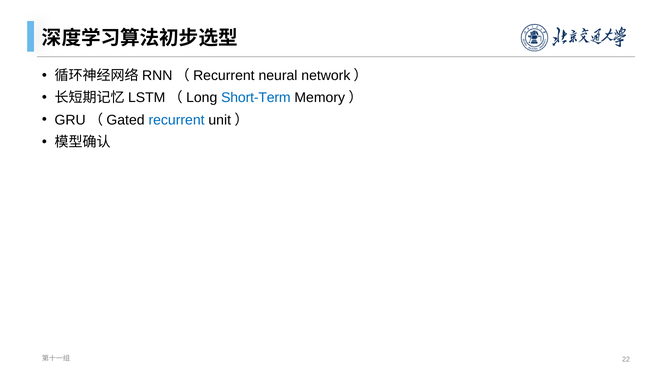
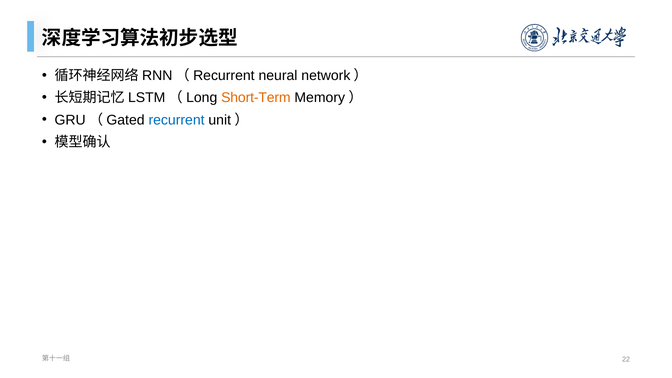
Short-Term colour: blue -> orange (256, 98)
